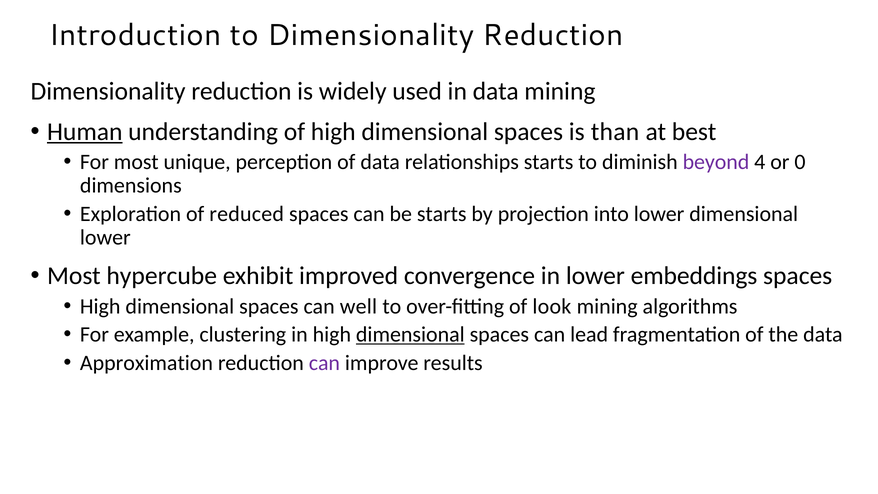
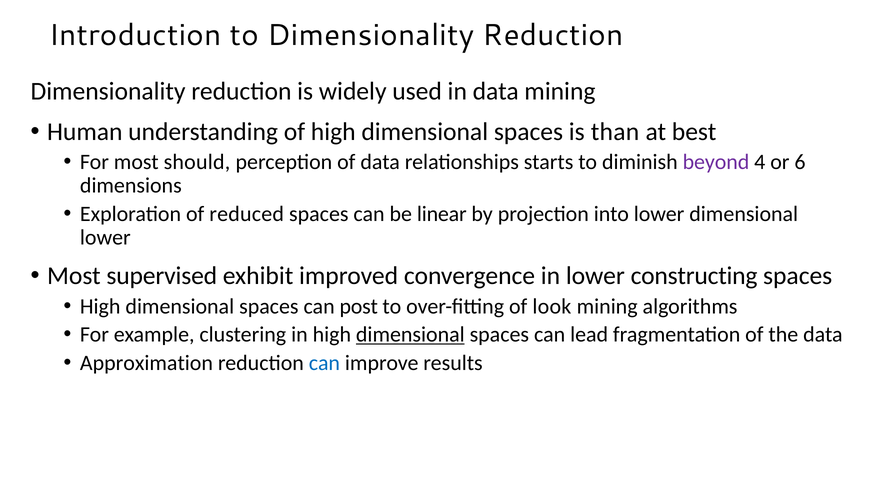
Human underline: present -> none (85, 132)
unique: unique -> should (197, 162)
0: 0 -> 6 (800, 162)
be starts: starts -> linear (442, 214)
hypercube: hypercube -> supervised (162, 276)
embeddings: embeddings -> constructing (694, 276)
well: well -> post (359, 306)
can colour: purple -> blue (324, 363)
